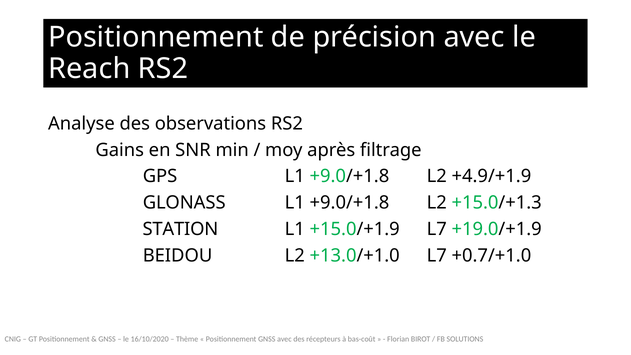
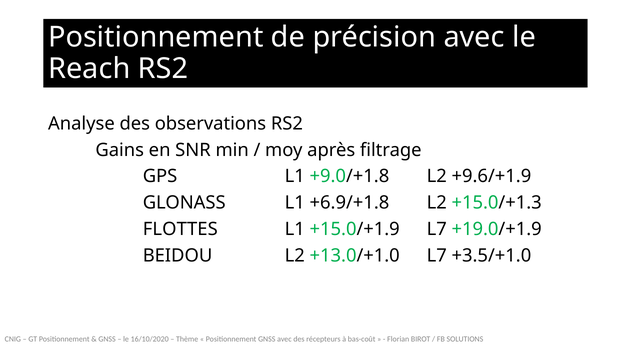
+4.9/+1.9: +4.9/+1.9 -> +9.6/+1.9 (491, 176)
GLONASS L1 +9.0/+1.8: +9.0/+1.8 -> +6.9/+1.8 (349, 203)
STATION: STATION -> FLOTTES (180, 229)
+0.7/+1.0: +0.7/+1.0 -> +3.5/+1.0 (491, 256)
